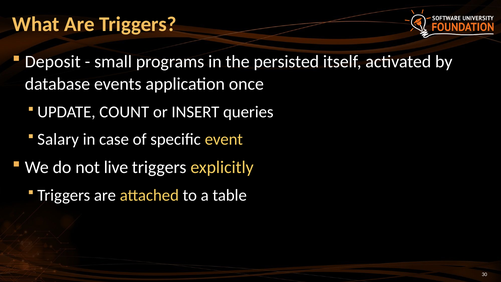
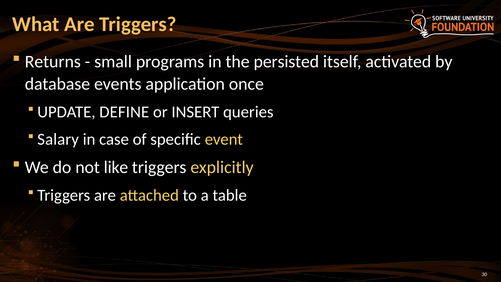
Deposit: Deposit -> Returns (53, 62)
COUNT: COUNT -> DEFINE (124, 112)
live: live -> like (116, 167)
